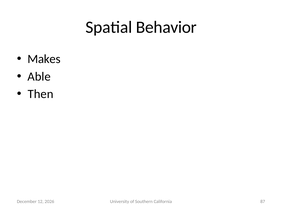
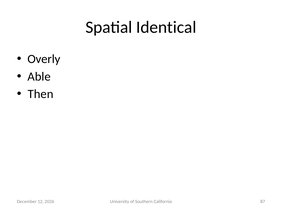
Behavior: Behavior -> Identical (166, 27)
Makes: Makes -> Overly (44, 59)
